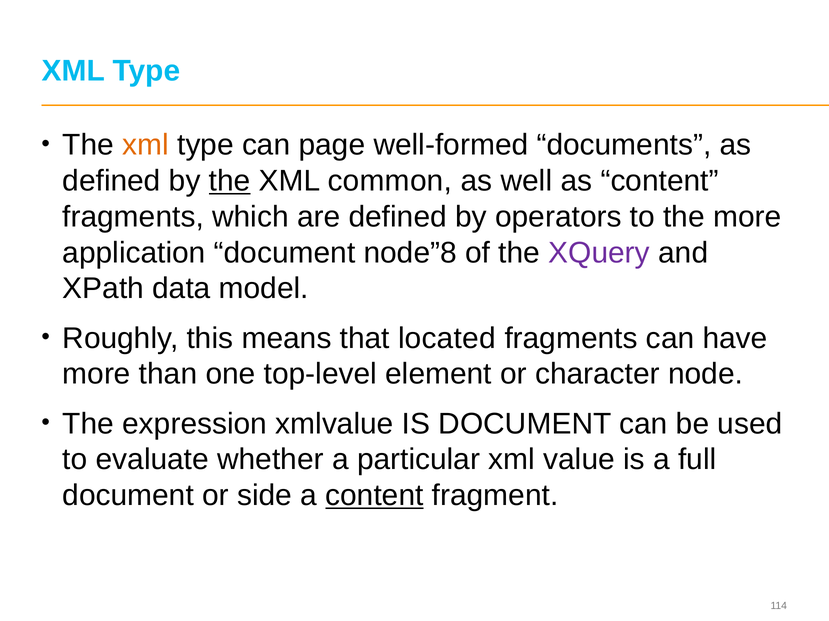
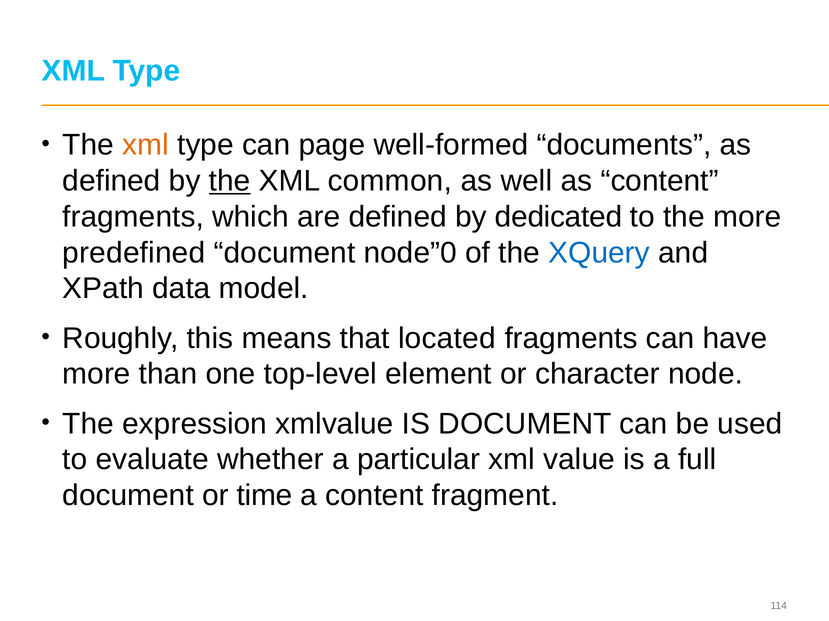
operators: operators -> dedicated (559, 217)
application: application -> predefined (134, 253)
node”8: node”8 -> node”0 (410, 253)
XQuery colour: purple -> blue (599, 253)
side: side -> time (265, 496)
content underline: present -> none (374, 496)
